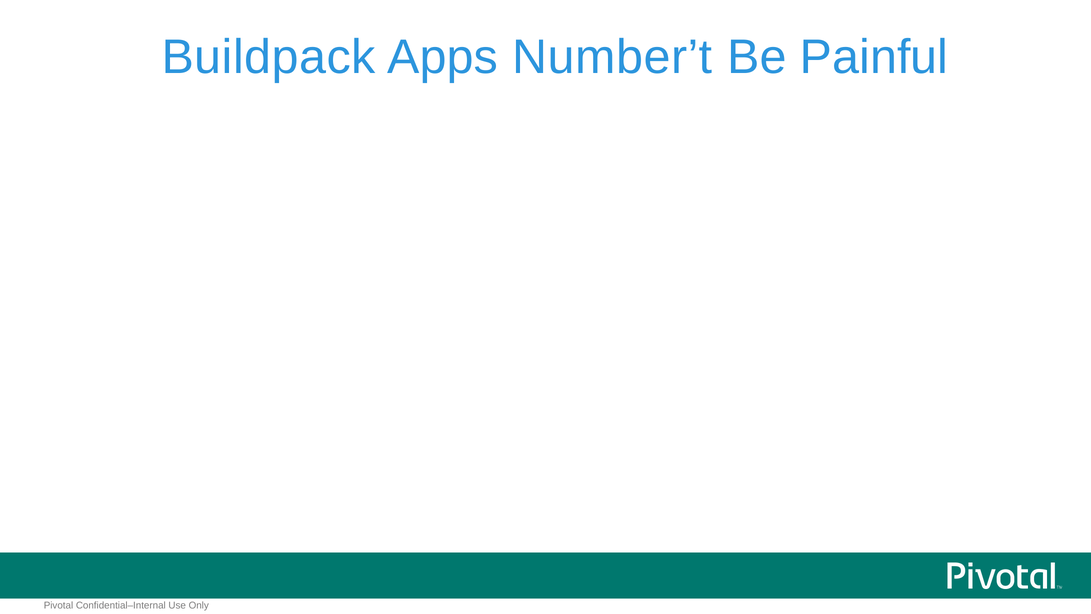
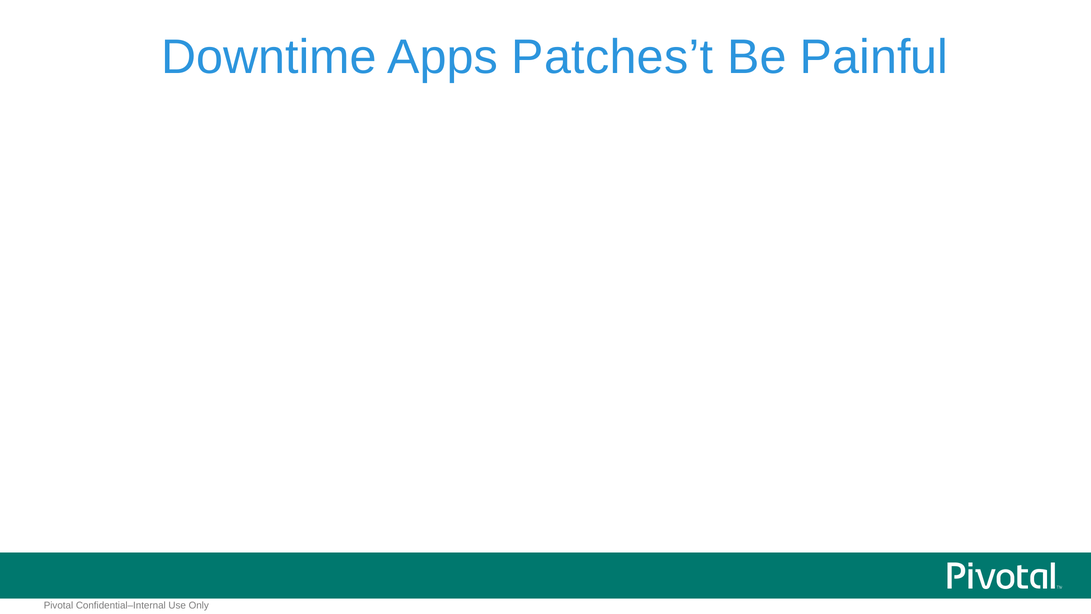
Buildpack: Buildpack -> Downtime (269, 57)
Number’t: Number’t -> Patches’t (612, 57)
